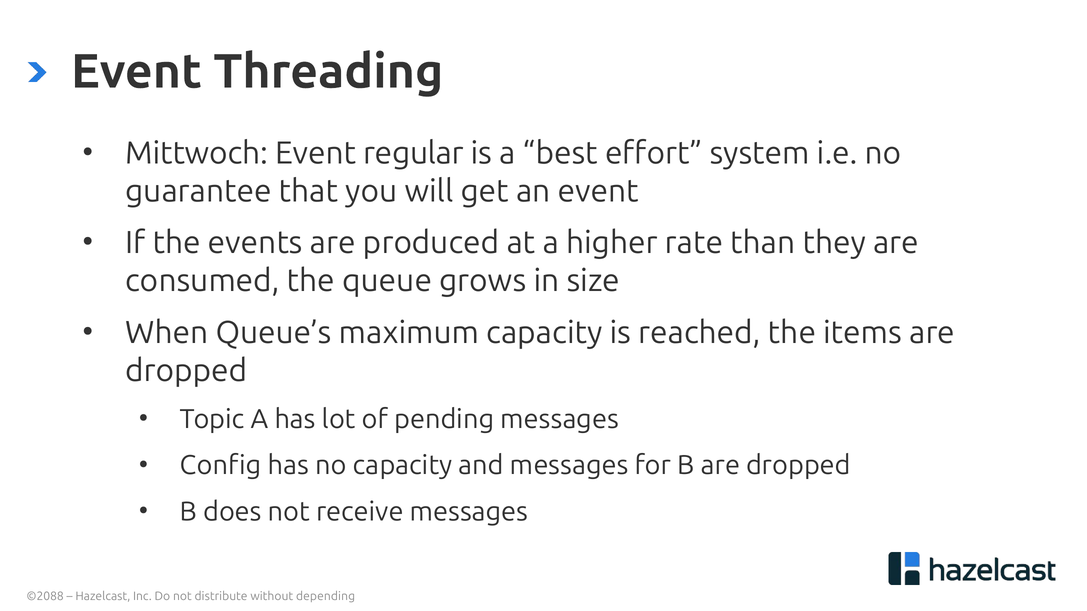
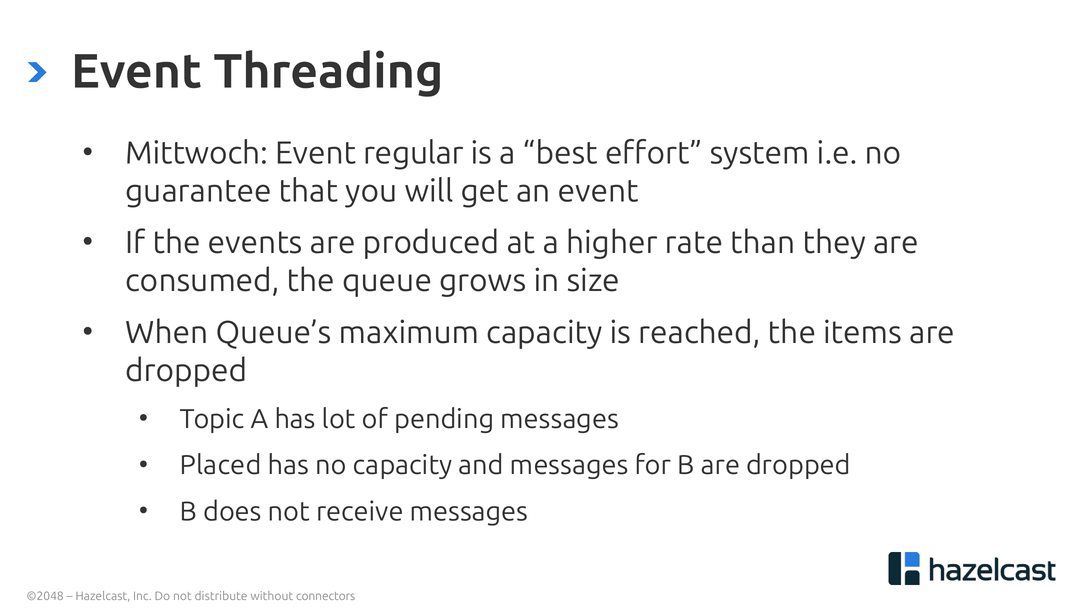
Config: Config -> Placed (221, 466)
©2088: ©2088 -> ©2048 (45, 597)
depending: depending -> connectors (326, 597)
